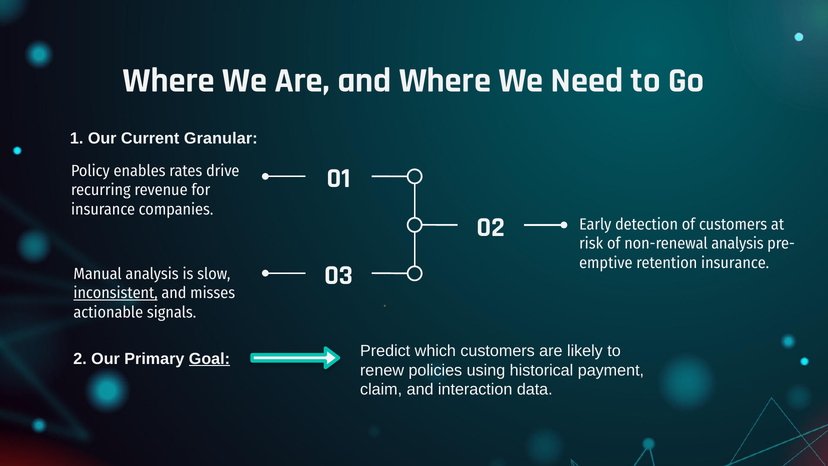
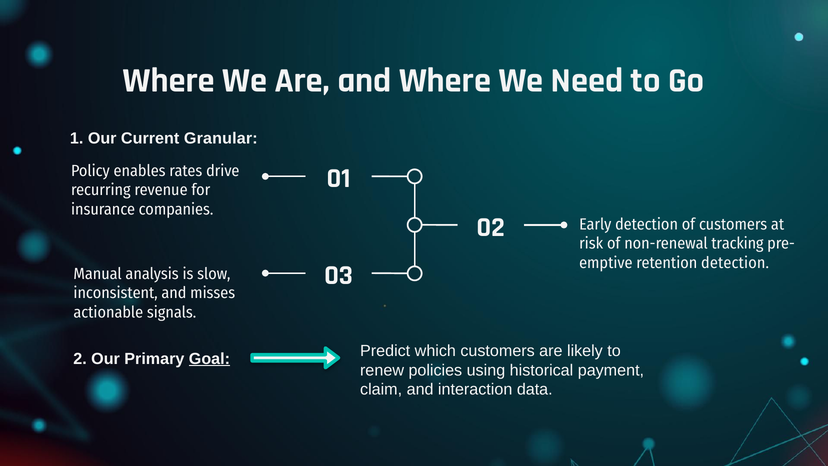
non-renewal analysis: analysis -> tracking (737, 243)
retention insurance: insurance -> detection (735, 263)
inconsistent underline: present -> none (116, 293)
